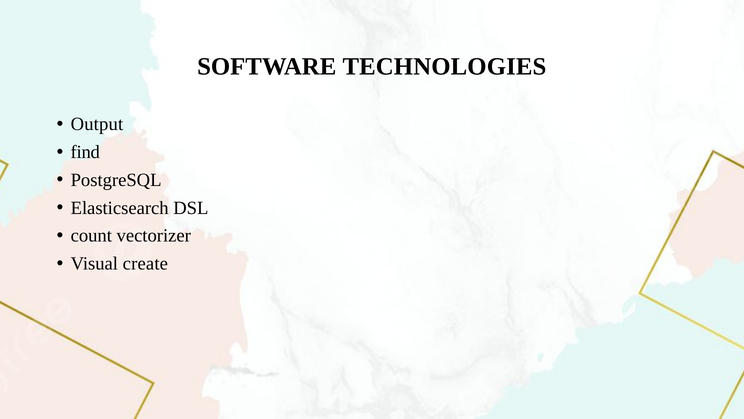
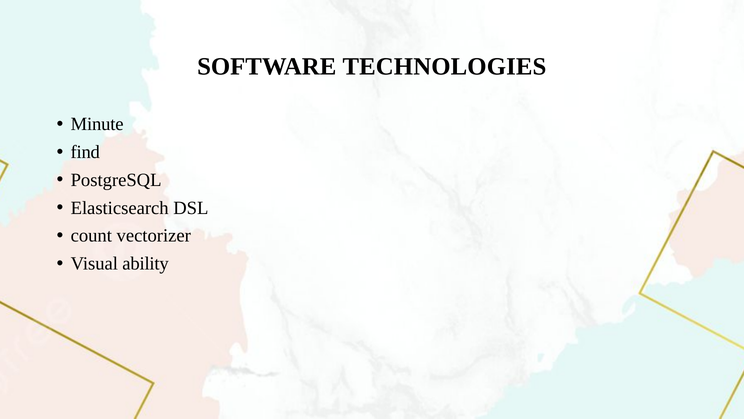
Output: Output -> Minute (97, 124)
create: create -> ability (146, 263)
